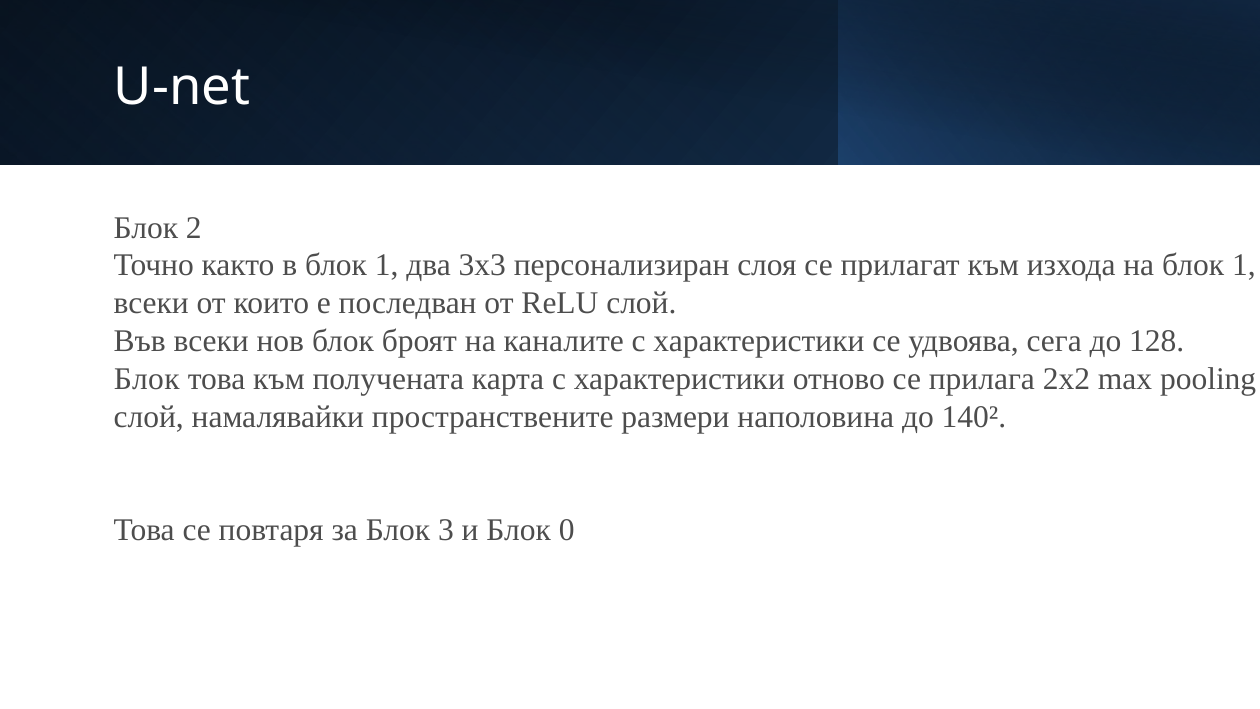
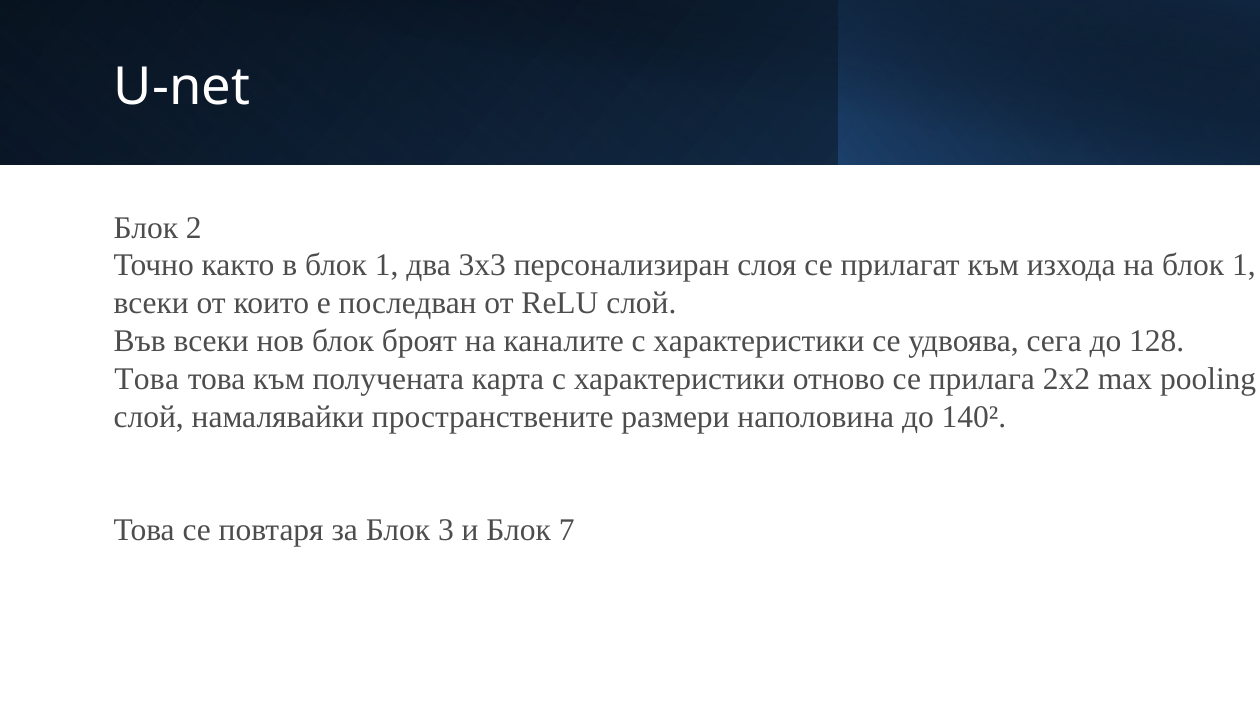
Блок: Блок -> Това (147, 379)
0: 0 -> 7 (567, 530)
